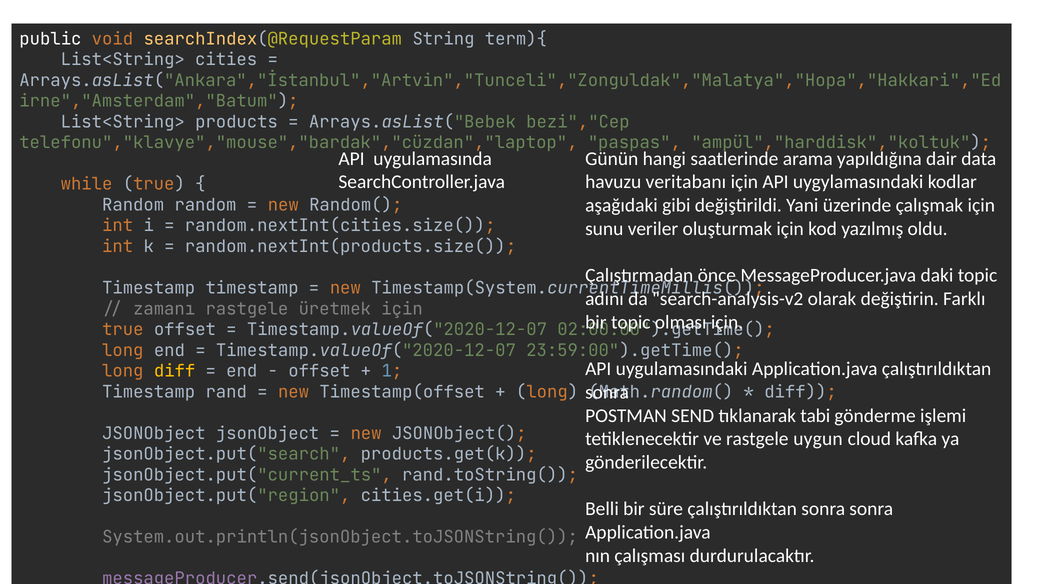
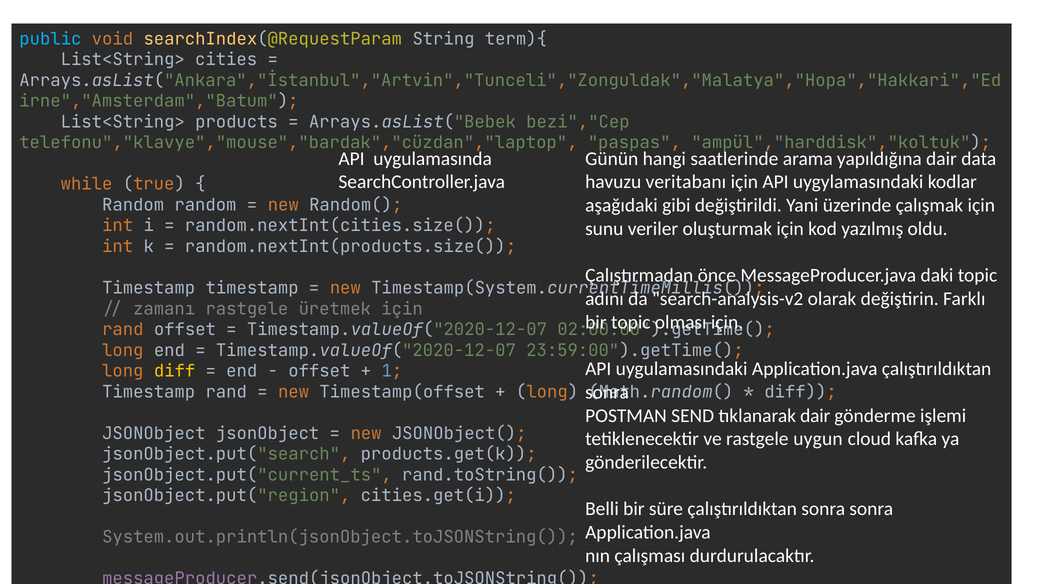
public colour: white -> light blue (50, 39)
true: true -> rand (123, 329)
tıklanarak tabi: tabi -> dair (815, 415)
